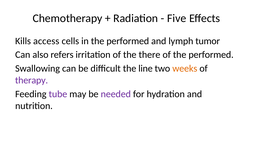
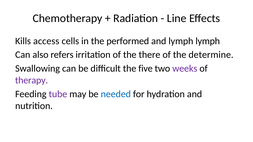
Five: Five -> Line (177, 18)
lymph tumor: tumor -> lymph (208, 41)
of the performed: performed -> determine (211, 55)
line: line -> five (146, 69)
weeks colour: orange -> purple (185, 69)
needed colour: purple -> blue (116, 94)
